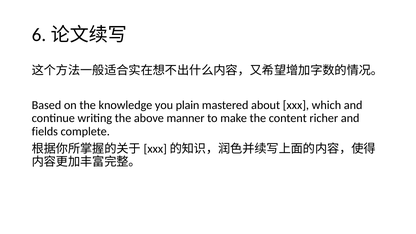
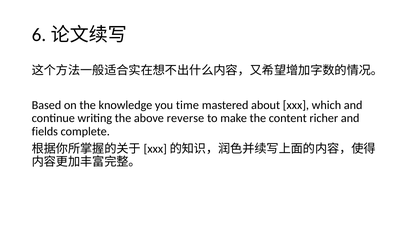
plain: plain -> time (187, 105)
manner: manner -> reverse (185, 118)
